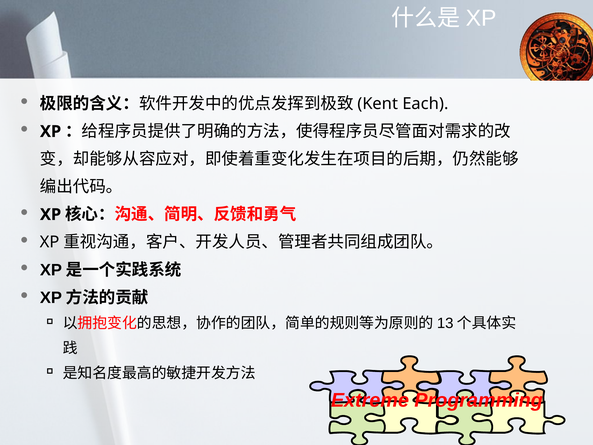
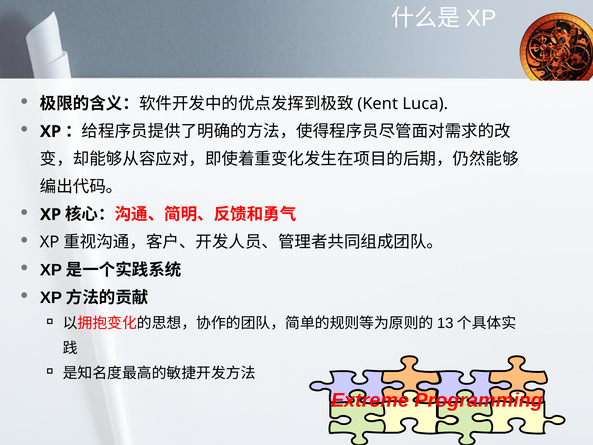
Each: Each -> Luca (425, 104)
